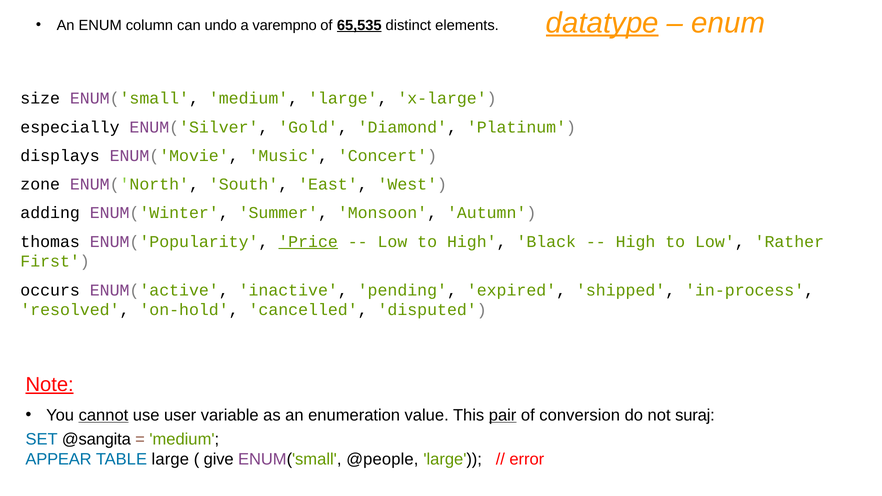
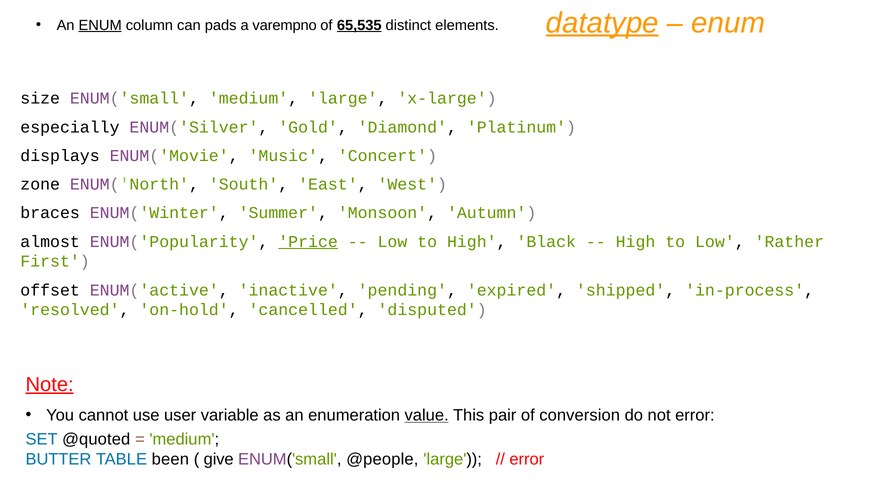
ENUM underline: none -> present (100, 25)
undo: undo -> pads (221, 25)
adding: adding -> braces (50, 213)
thomas: thomas -> almost (50, 242)
occurs: occurs -> offset (50, 290)
cannot underline: present -> none (103, 415)
value underline: none -> present (427, 415)
pair underline: present -> none (503, 415)
not suraj: suraj -> error (695, 415)
@sangita: @sangita -> @quoted (96, 439)
APPEAR: APPEAR -> BUTTER (58, 459)
TABLE large: large -> been (170, 459)
